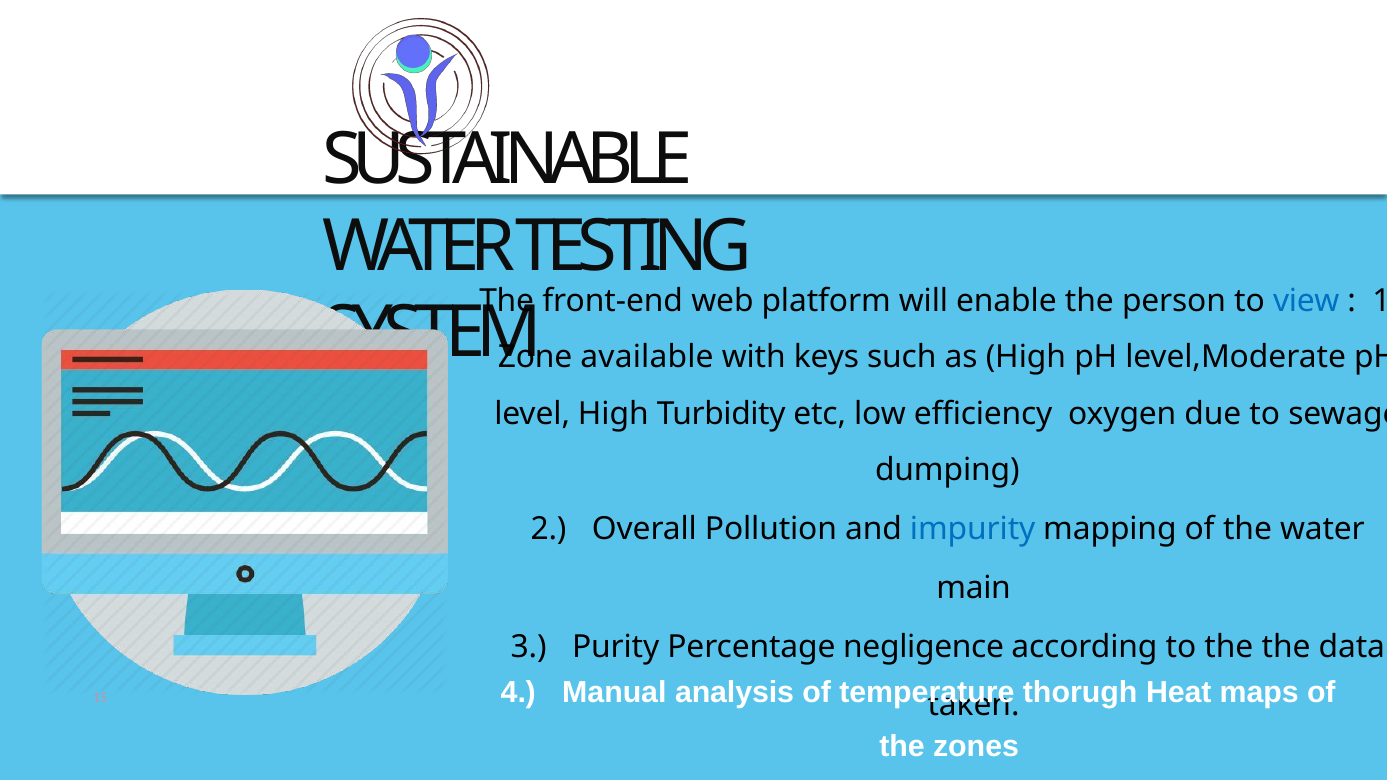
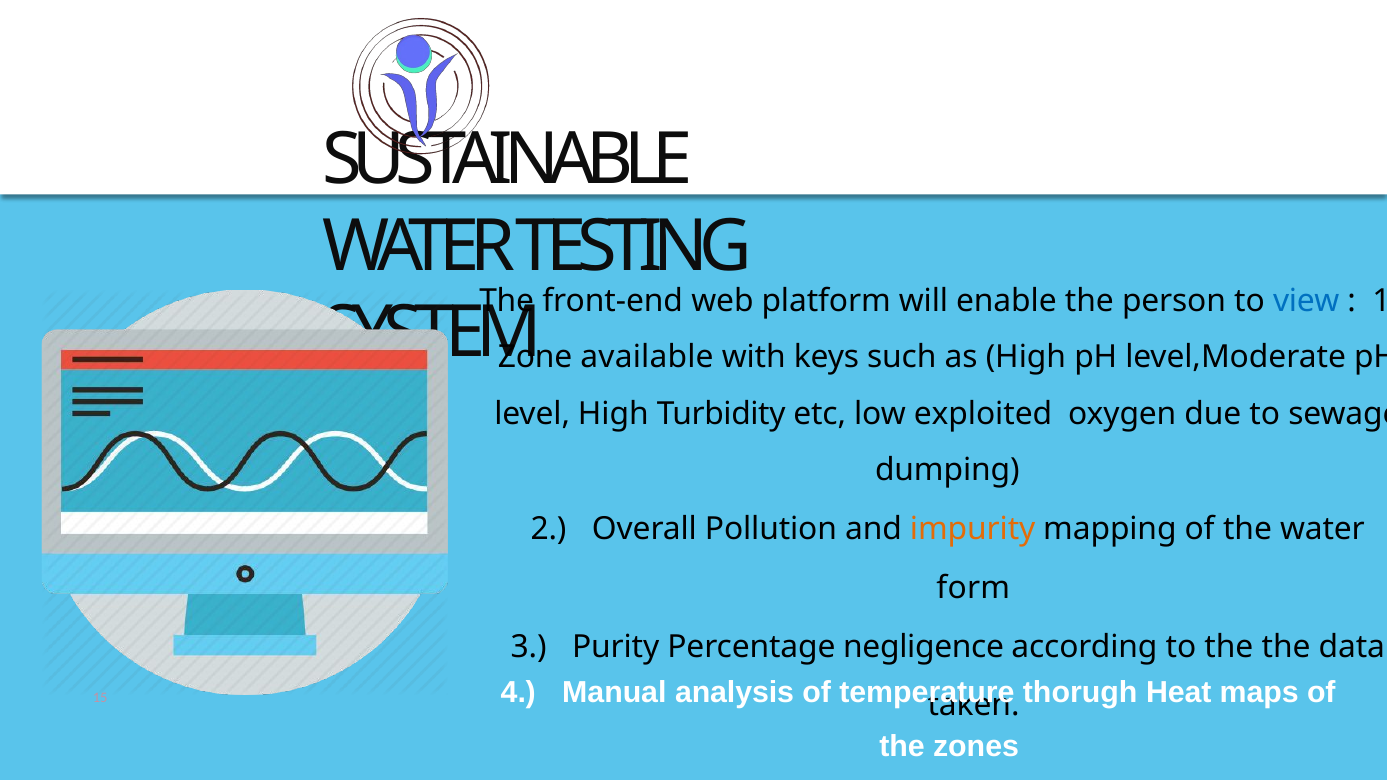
efficiency: efficiency -> exploited (983, 414)
impurity colour: blue -> orange (973, 529)
main: main -> form (973, 588)
